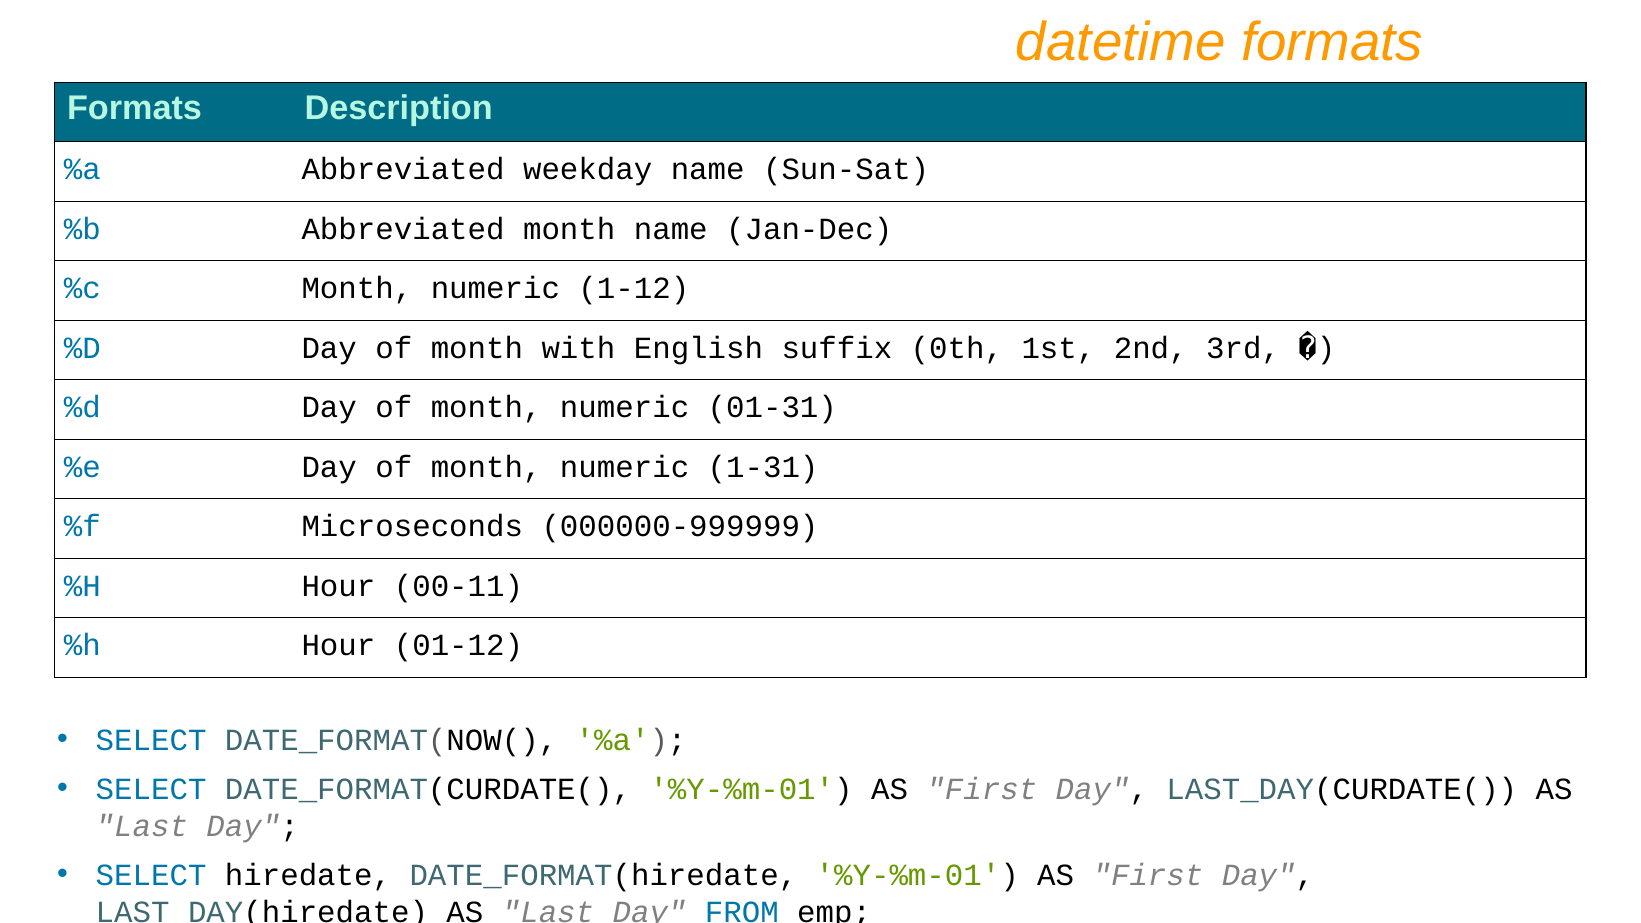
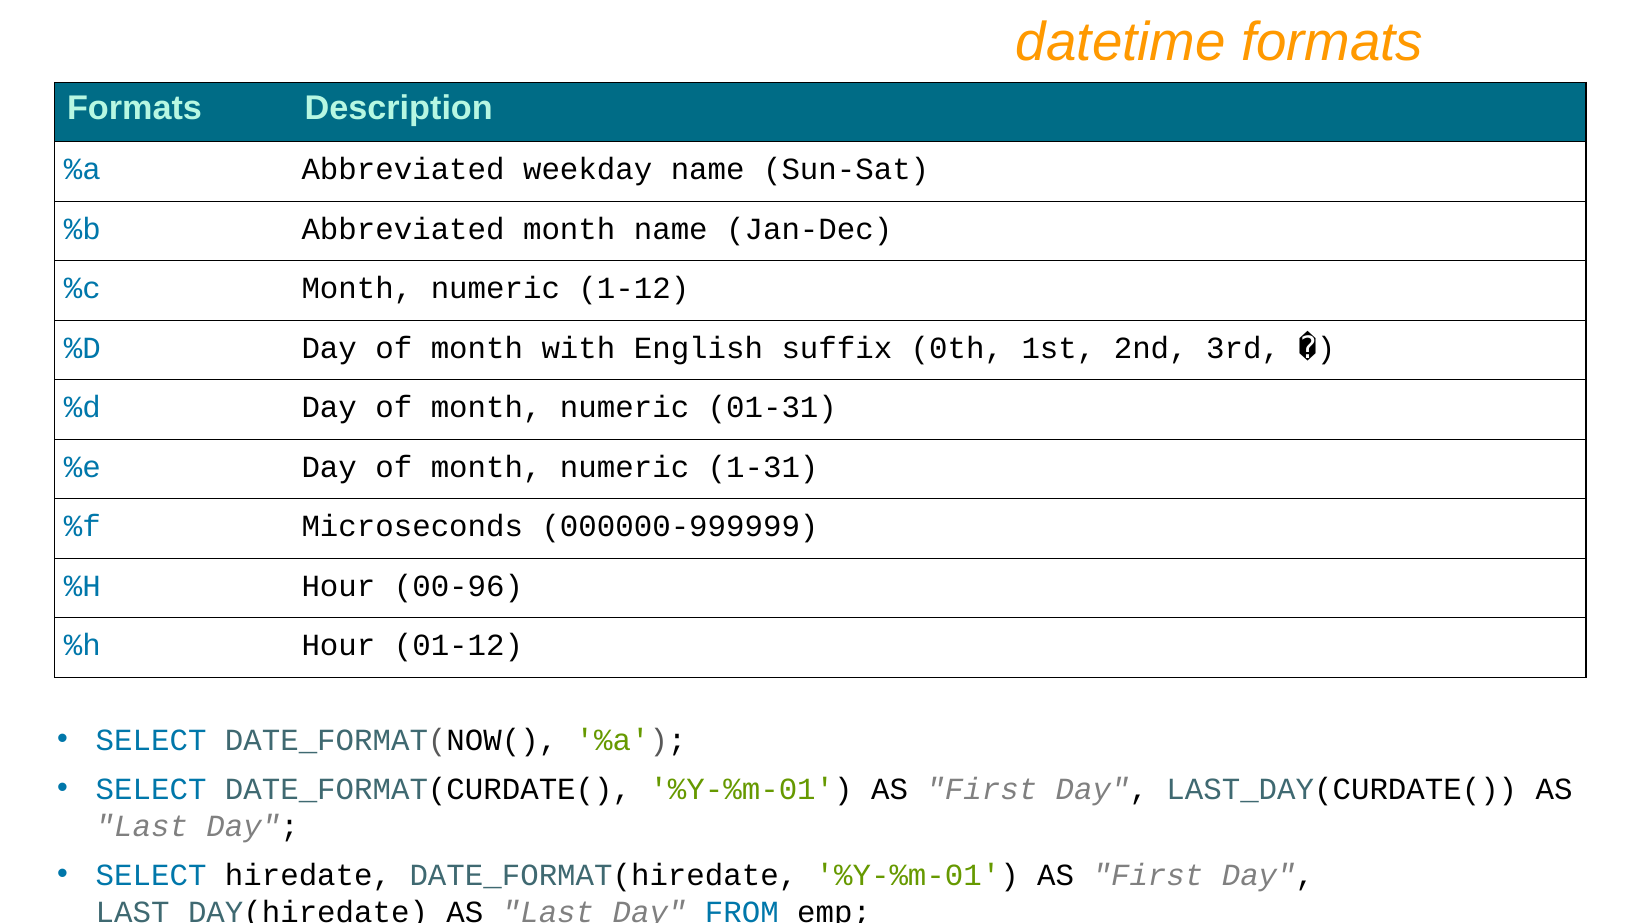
00-11: 00-11 -> 00-96 (458, 586)
